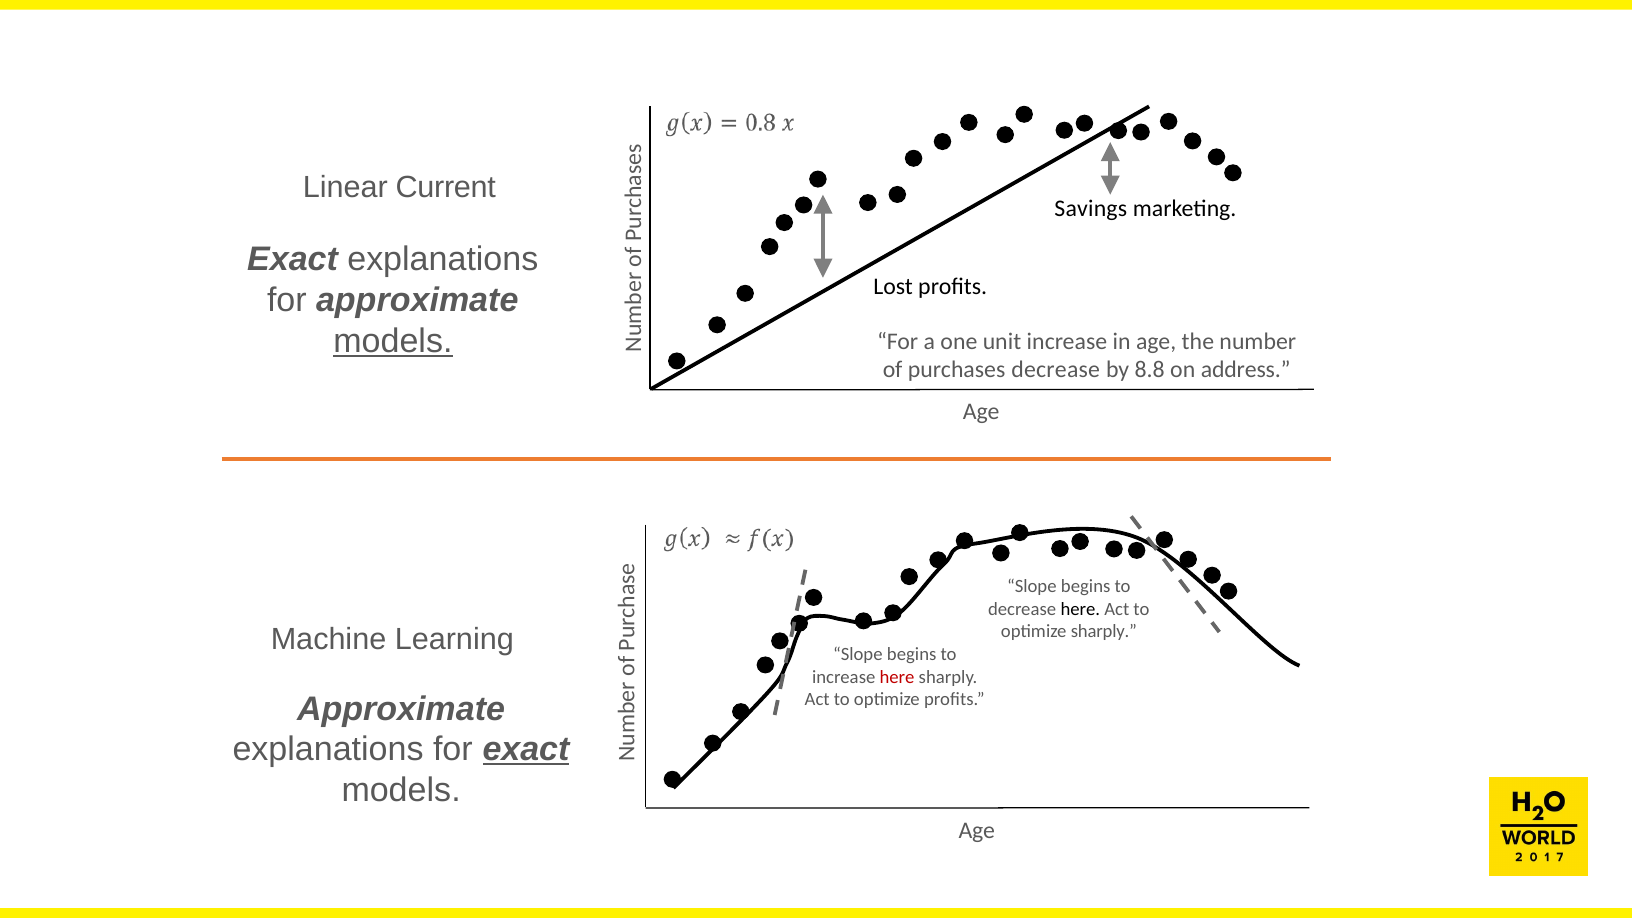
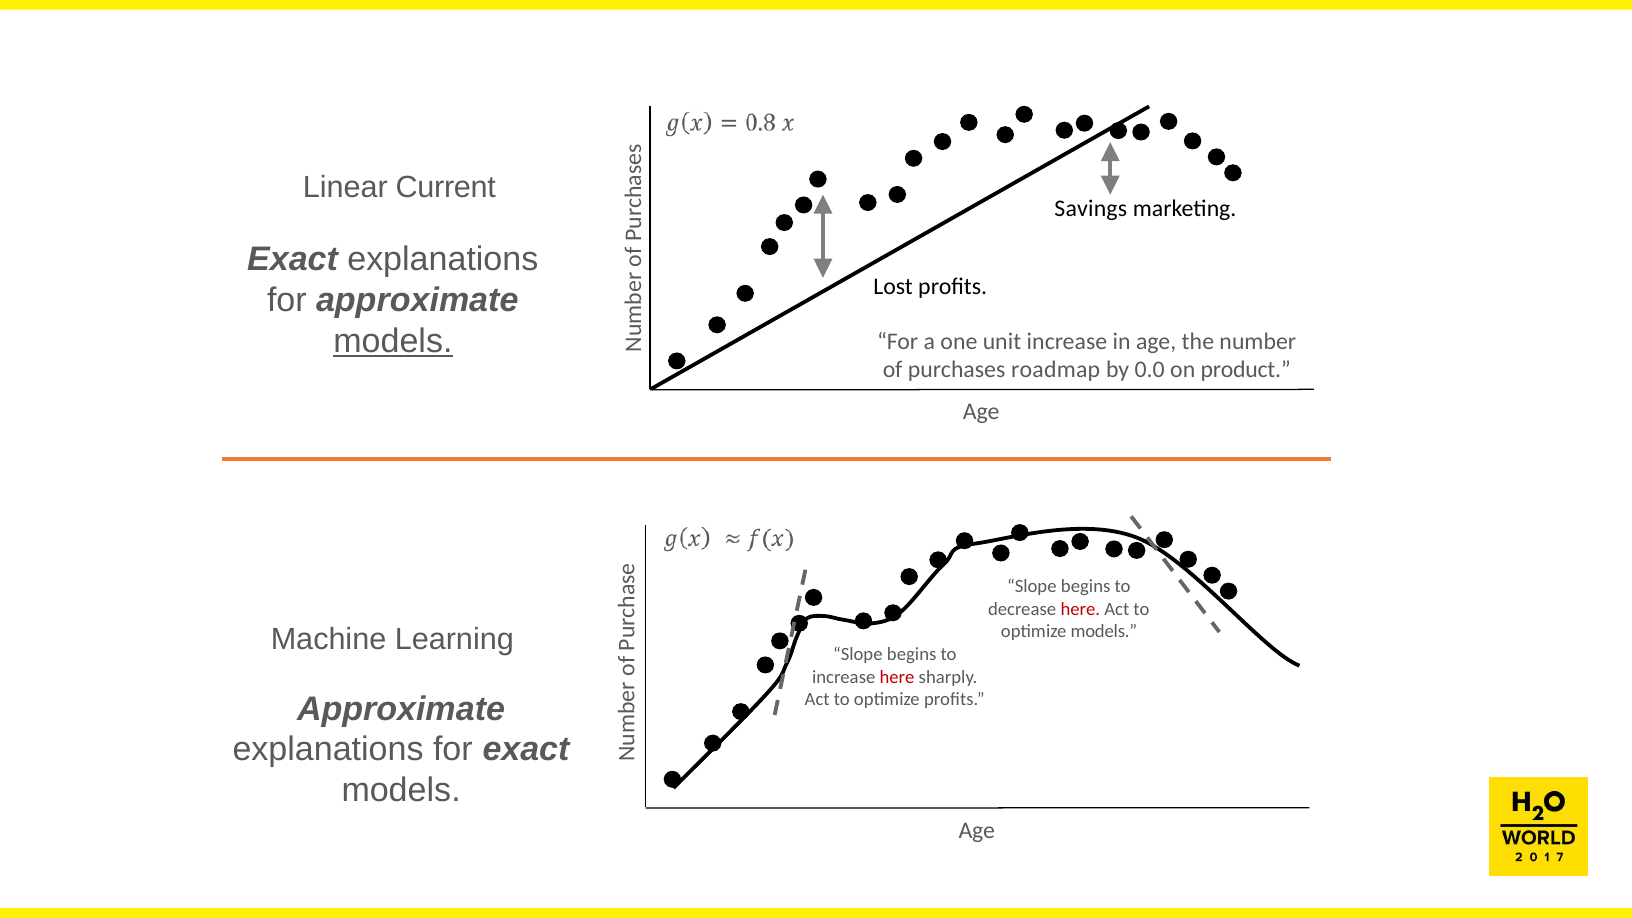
purchases decrease: decrease -> roadmap (1056, 370)
8.8: 8.8 -> 0.0 (1150, 370)
address: address -> product (1246, 370)
here colour: black -> red (1080, 609)
optimize sharply: sharply -> models (1104, 632)
exact underline: present -> none (526, 750)
